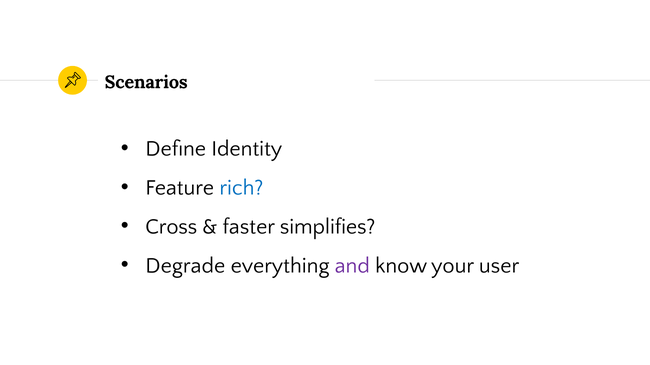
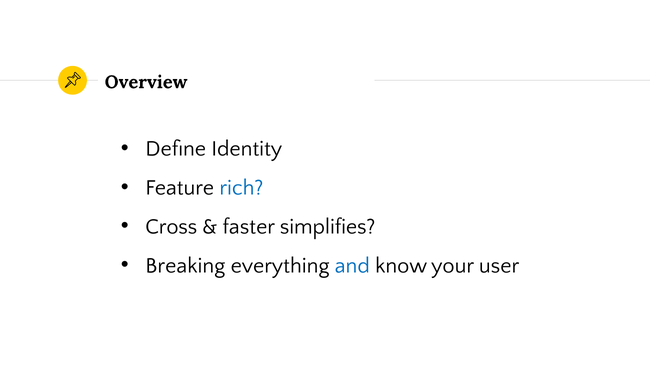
Scenarios: Scenarios -> Overview (146, 82)
Degrade: Degrade -> Breaking (185, 266)
and colour: purple -> blue (352, 266)
